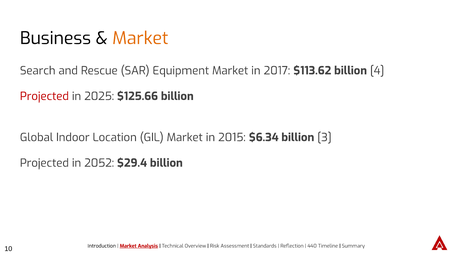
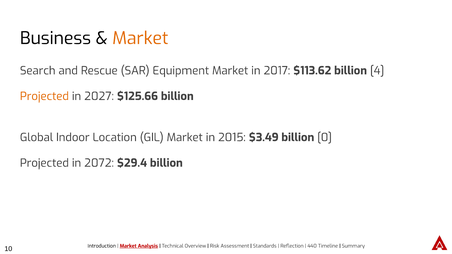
Projected colour: red -> orange (44, 96)
2025: 2025 -> 2027 (99, 96)
$6.34: $6.34 -> $3.49 (264, 138)
3: 3 -> 0 (325, 138)
2052: 2052 -> 2072 (99, 163)
